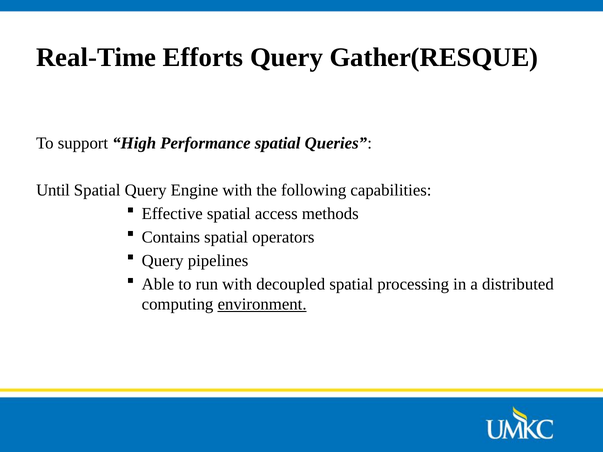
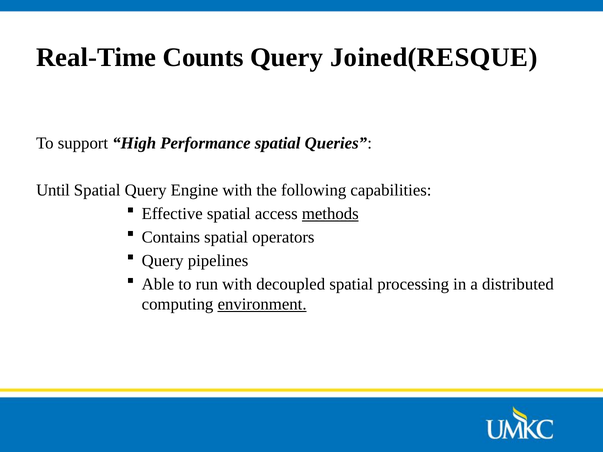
Efforts: Efforts -> Counts (203, 58)
Gather(RESQUE: Gather(RESQUE -> Joined(RESQUE (434, 58)
methods underline: none -> present (330, 214)
